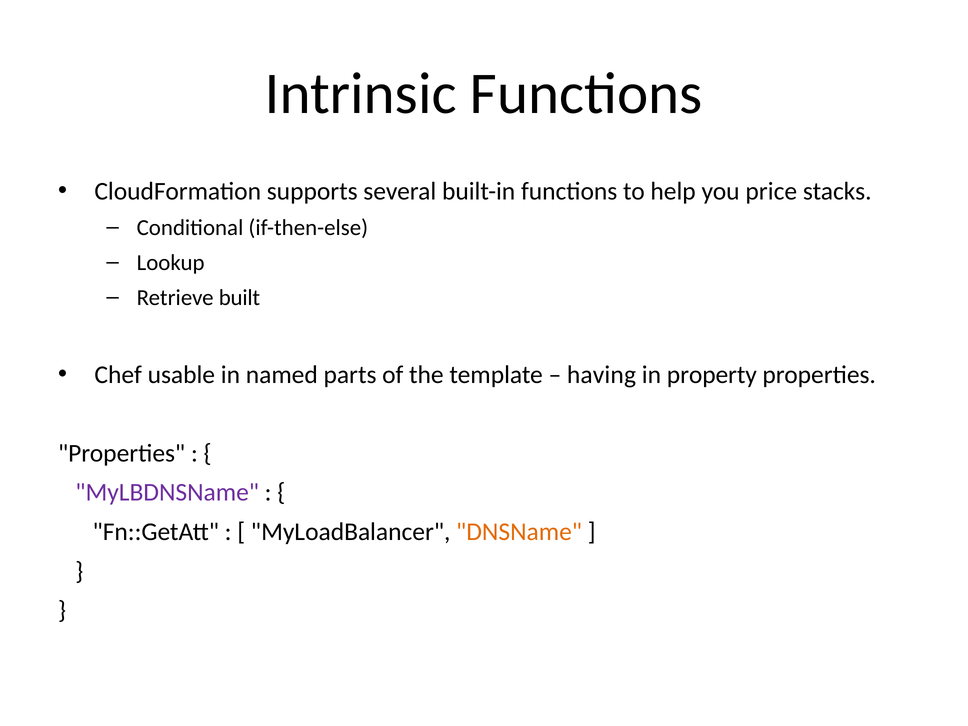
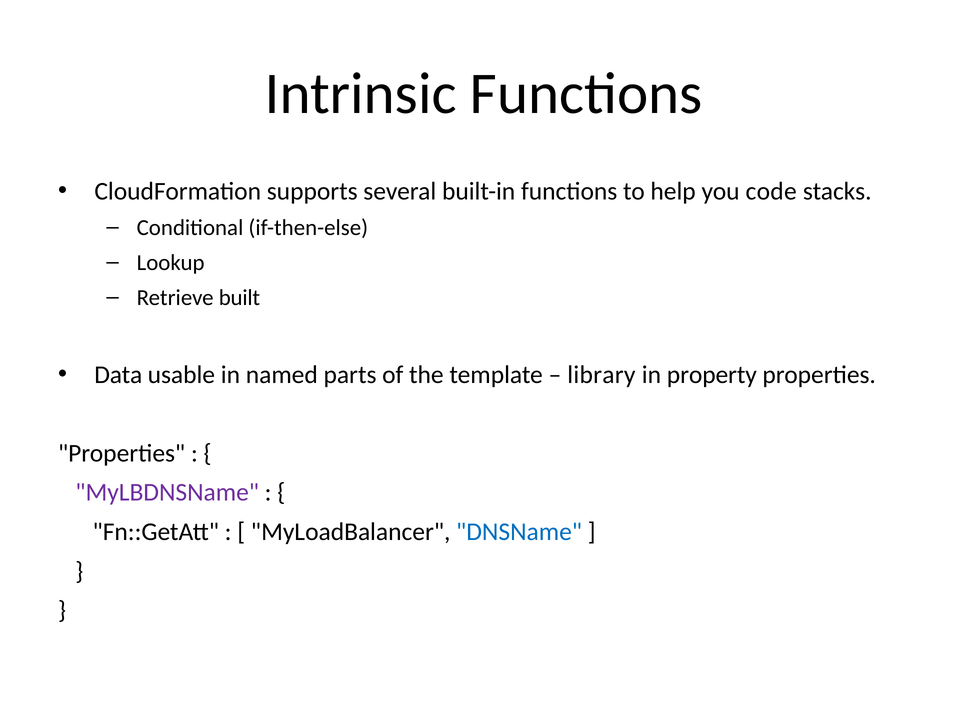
price: price -> code (771, 191)
Chef: Chef -> Data (118, 375)
having: having -> library (601, 375)
DNSName colour: orange -> blue (519, 532)
